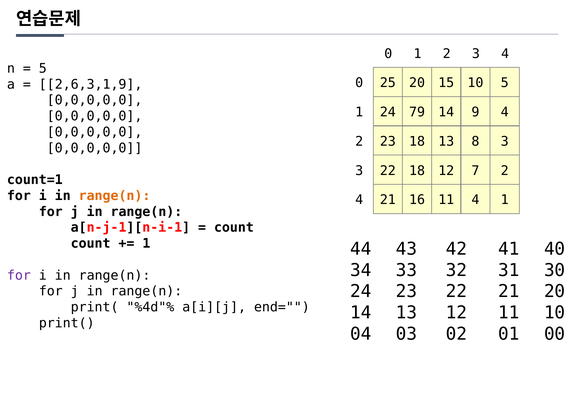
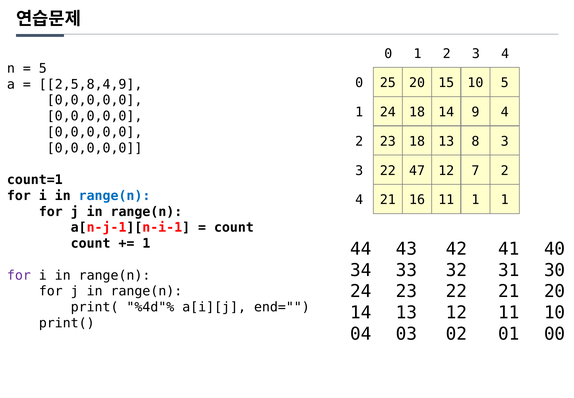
2,6,3,1,9: 2,6,3,1,9 -> 2,5,8,4,9 (91, 84)
24 79: 79 -> 18 (417, 112)
22 18: 18 -> 47 (417, 170)
range(n colour: orange -> blue (115, 195)
11 4: 4 -> 1 (475, 200)
